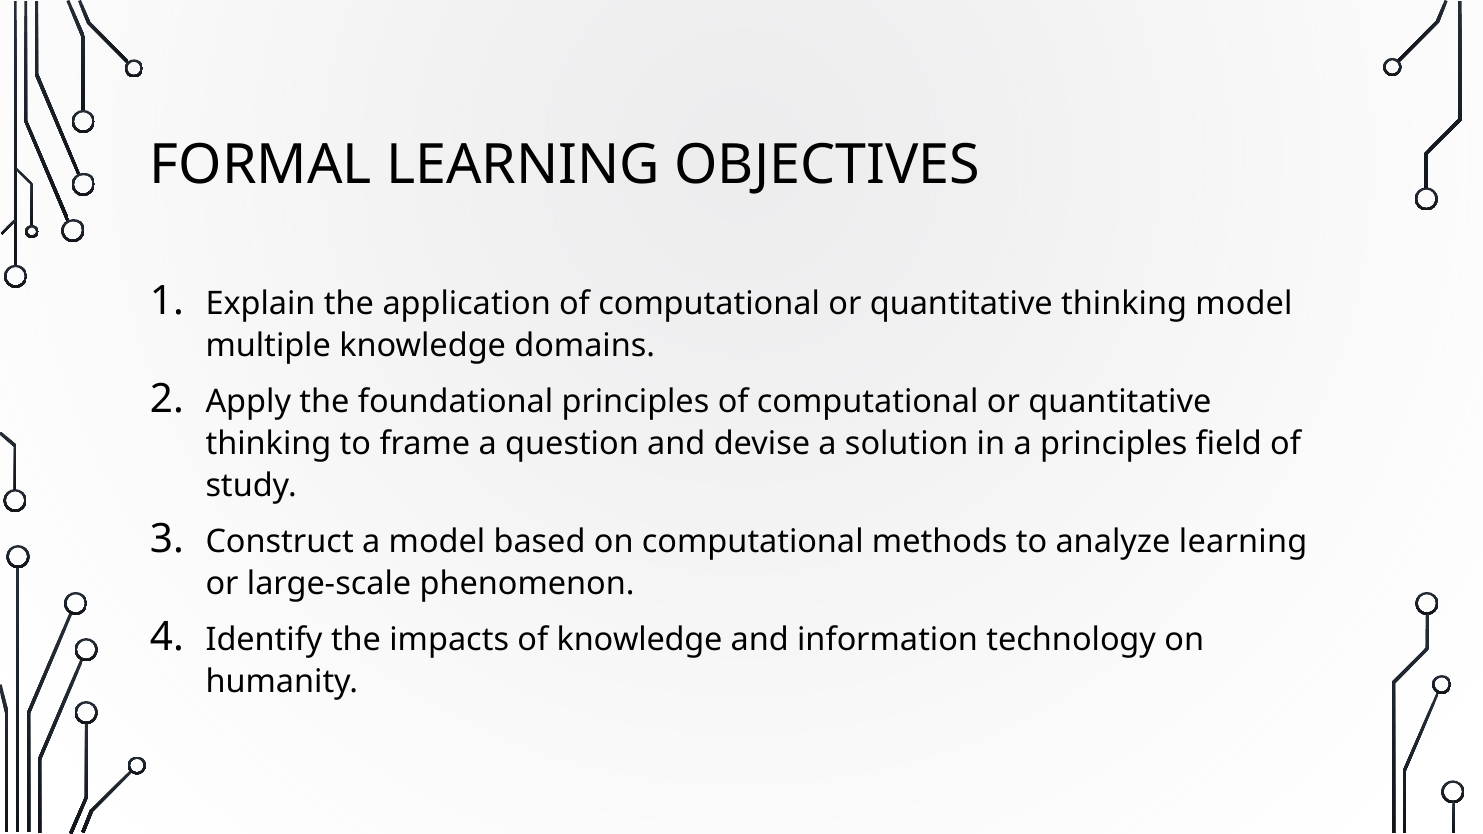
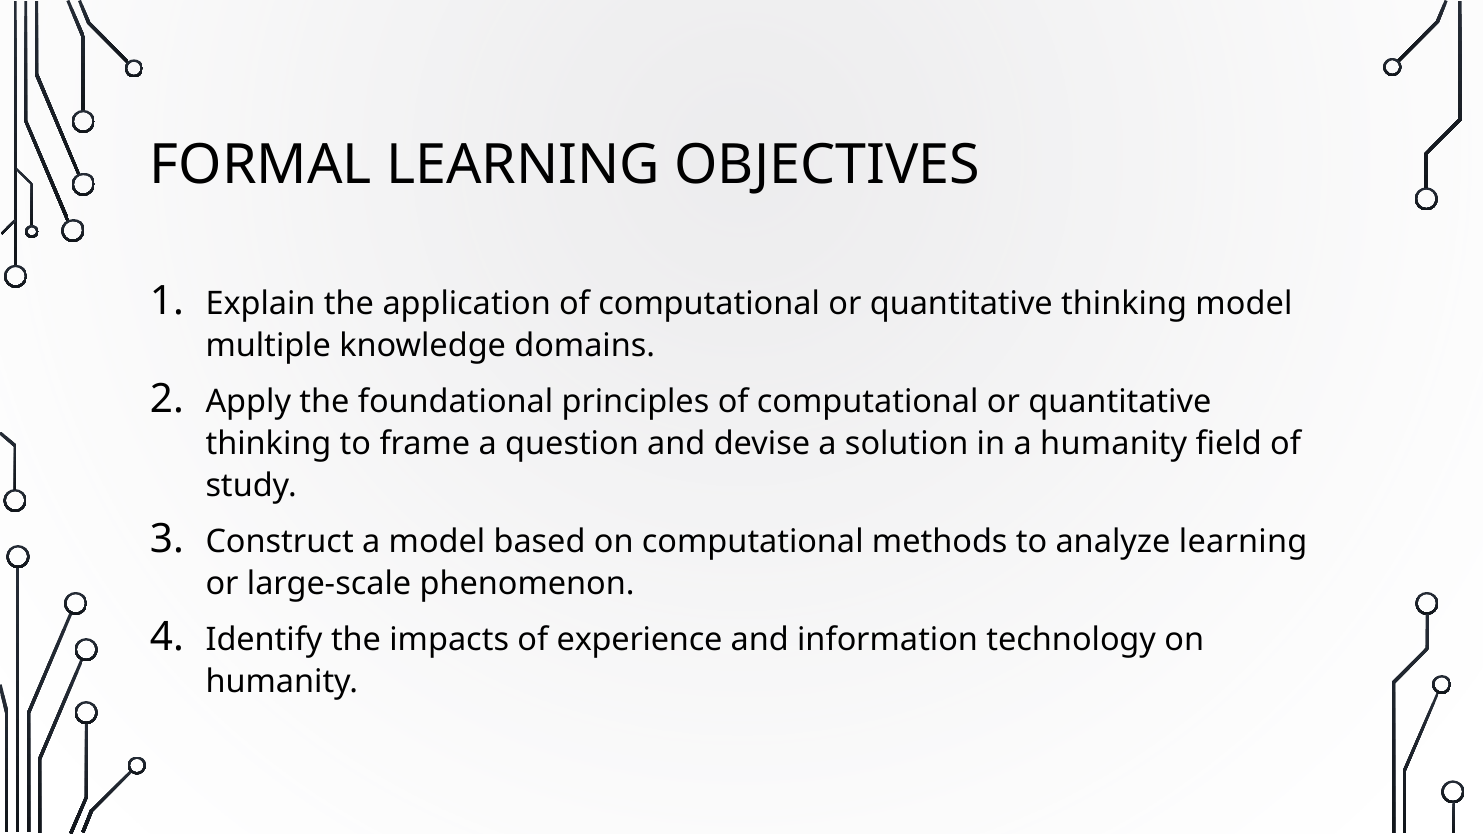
a principles: principles -> humanity (1114, 444)
of knowledge: knowledge -> experience (640, 640)
